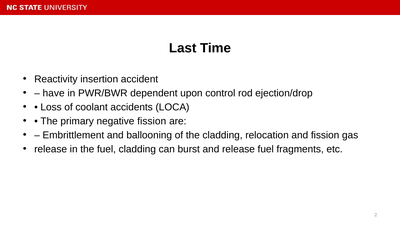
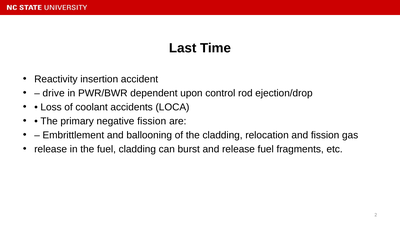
have: have -> drive (54, 93)
